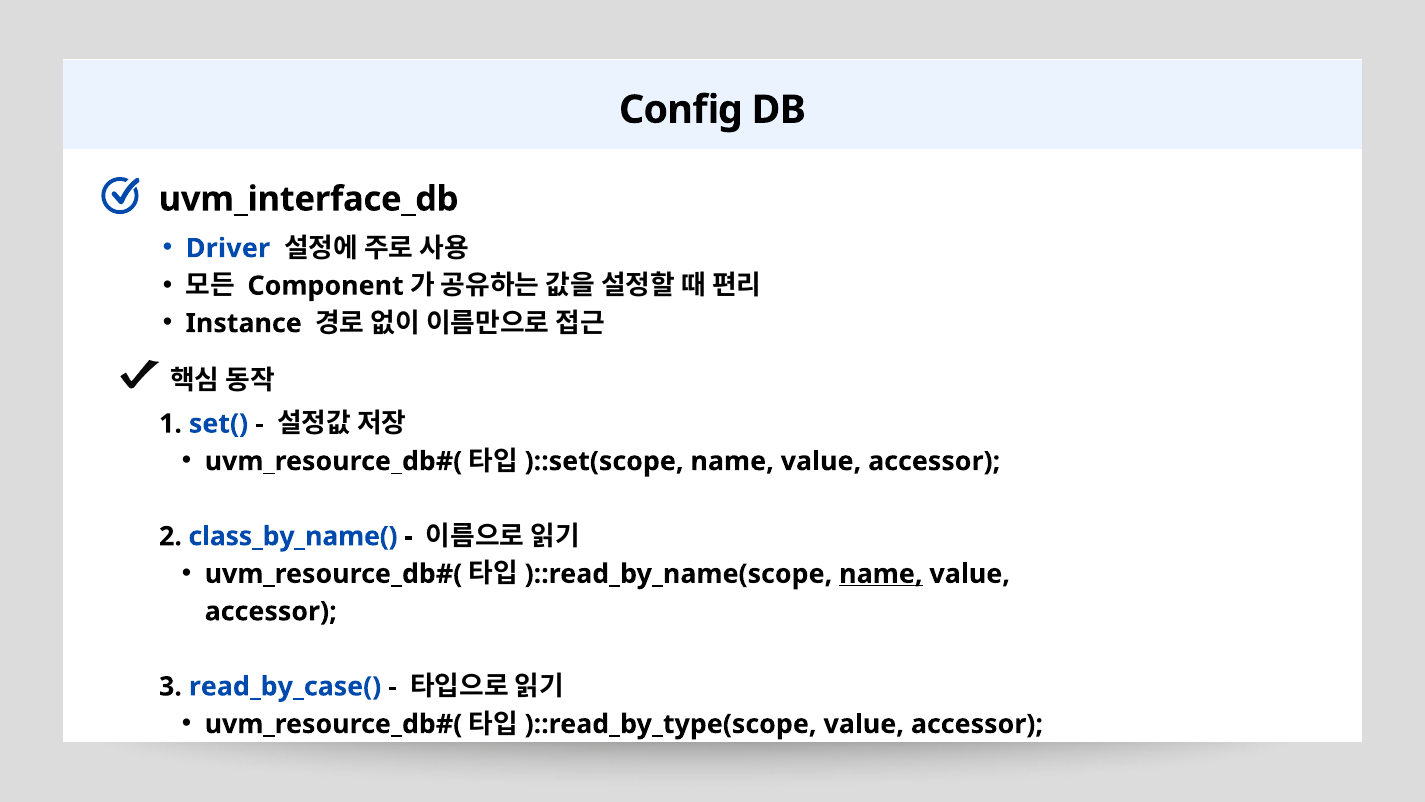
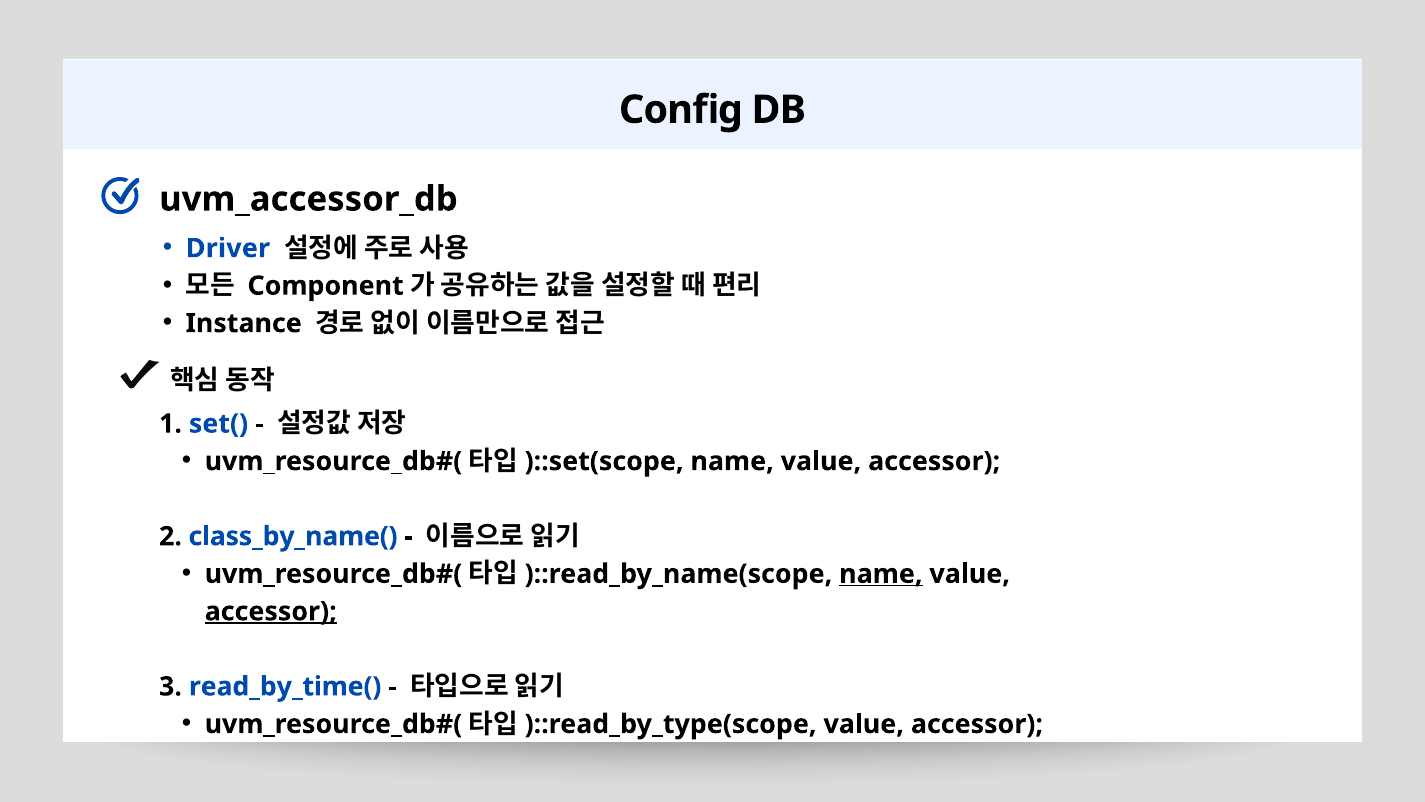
uvm_interface_db: uvm_interface_db -> uvm_accessor_db (308, 199)
accessor underline: none -> present (271, 611)
read_by_case(: read_by_case( -> read_by_time( (285, 686)
